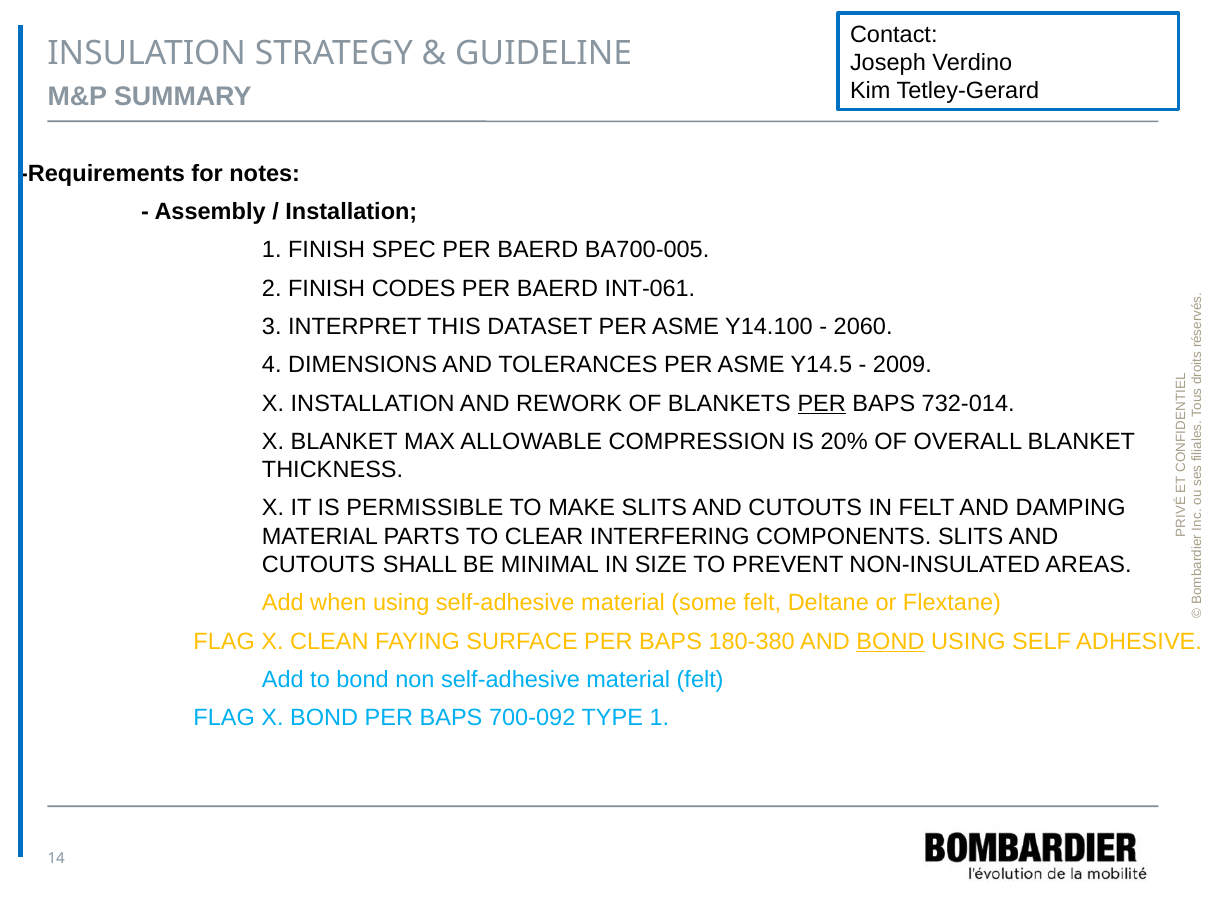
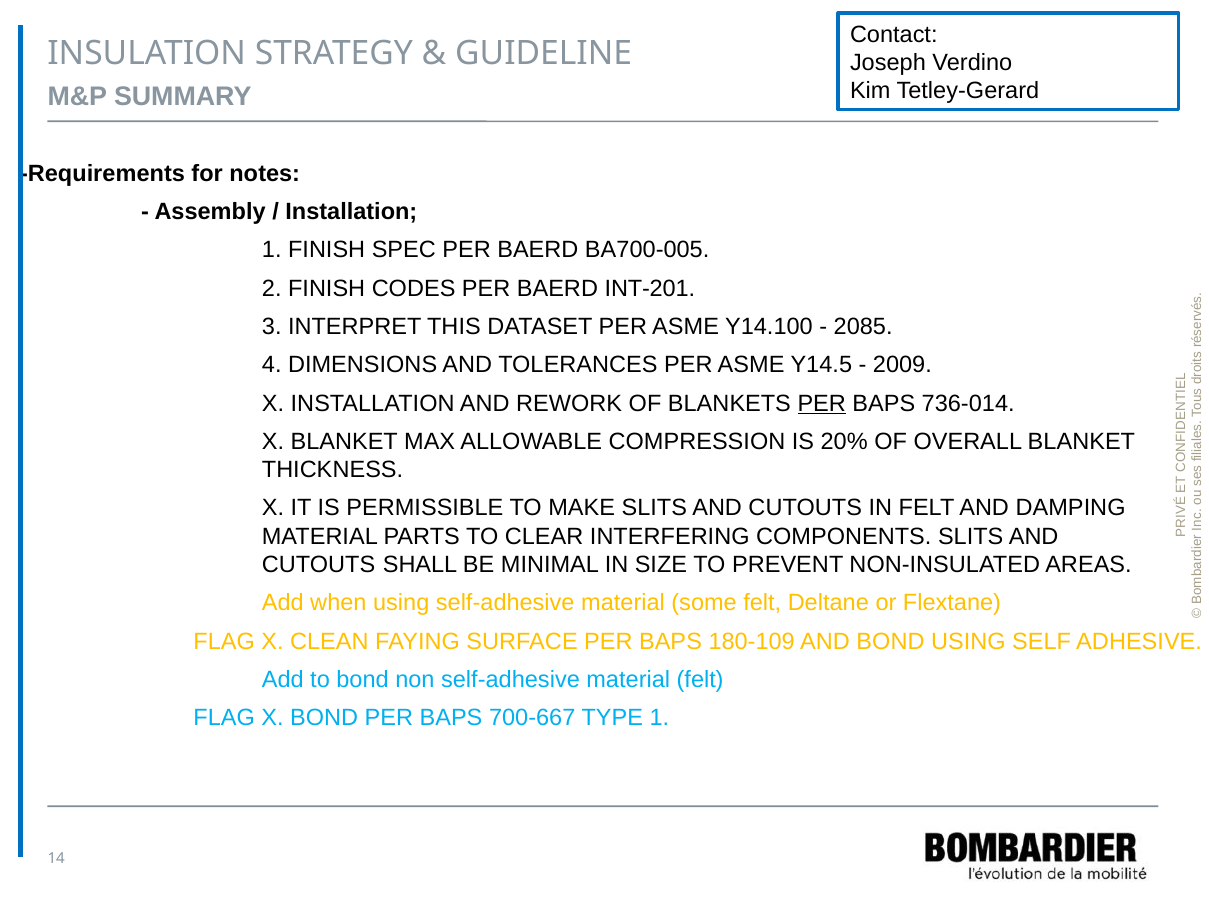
INT-061: INT-061 -> INT-201 (650, 288)
2060: 2060 -> 2085 (863, 327)
732-014: 732-014 -> 736-014 (968, 403)
180-380: 180-380 -> 180-109 (752, 641)
BOND underline: present -> none (890, 641)
700-092: 700-092 -> 700-667 (532, 718)
